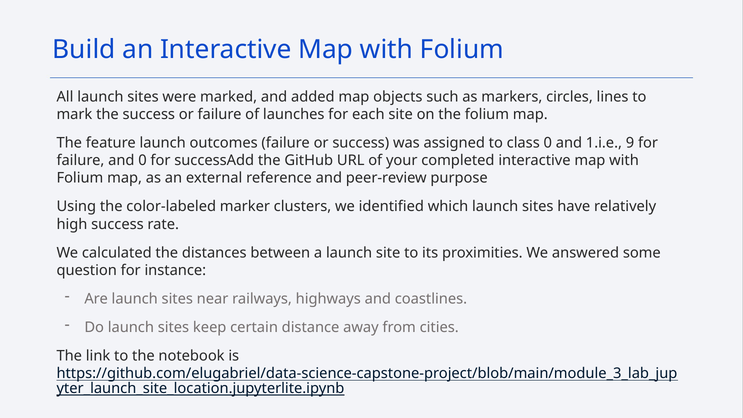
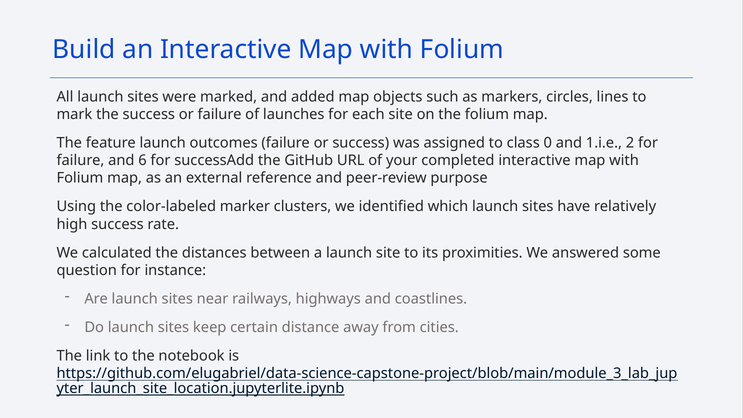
9: 9 -> 2 (630, 143)
and 0: 0 -> 6 (143, 160)
